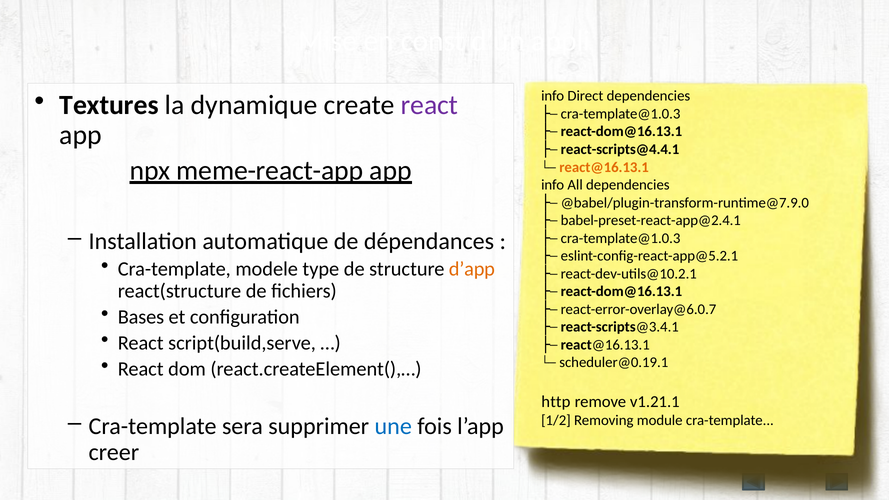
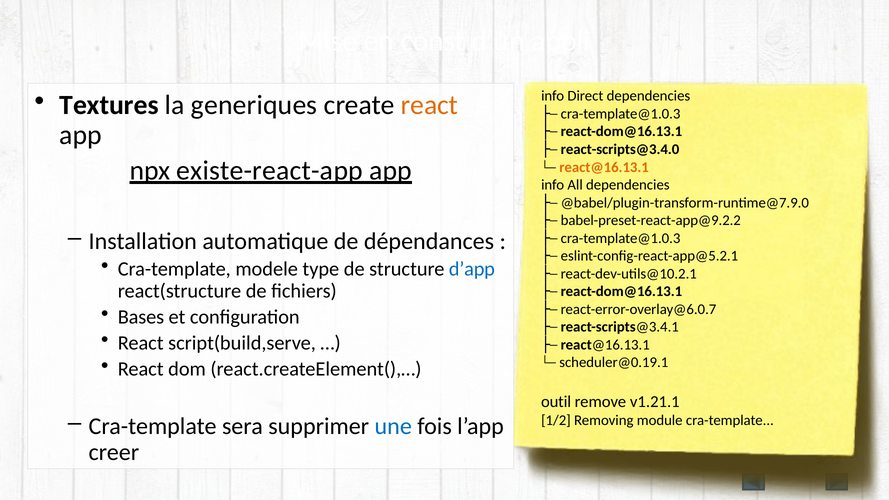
dynamique: dynamique -> generiques (254, 105)
react colour: purple -> orange (429, 105)
react-scripts@4.4.1: react-scripts@4.4.1 -> react-scripts@3.4.0 (620, 149)
meme-react-app: meme-react-app -> existe-react-app (270, 171)
babel-preset-react-app@2.4.1: babel-preset-react-app@2.4.1 -> babel-preset-react-app@9.2.2 (651, 220)
d’app colour: orange -> blue (472, 269)
http: http -> outil (556, 402)
